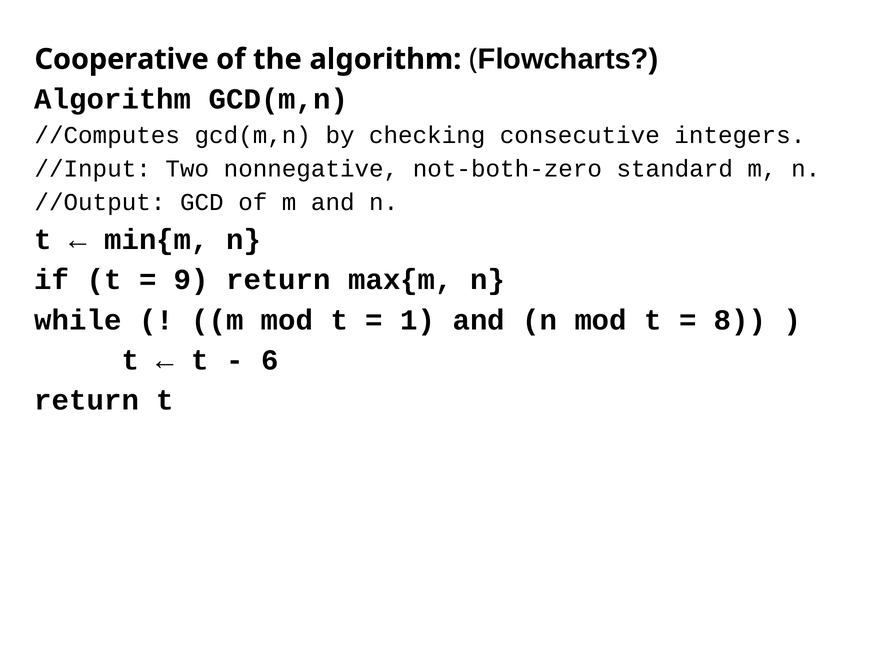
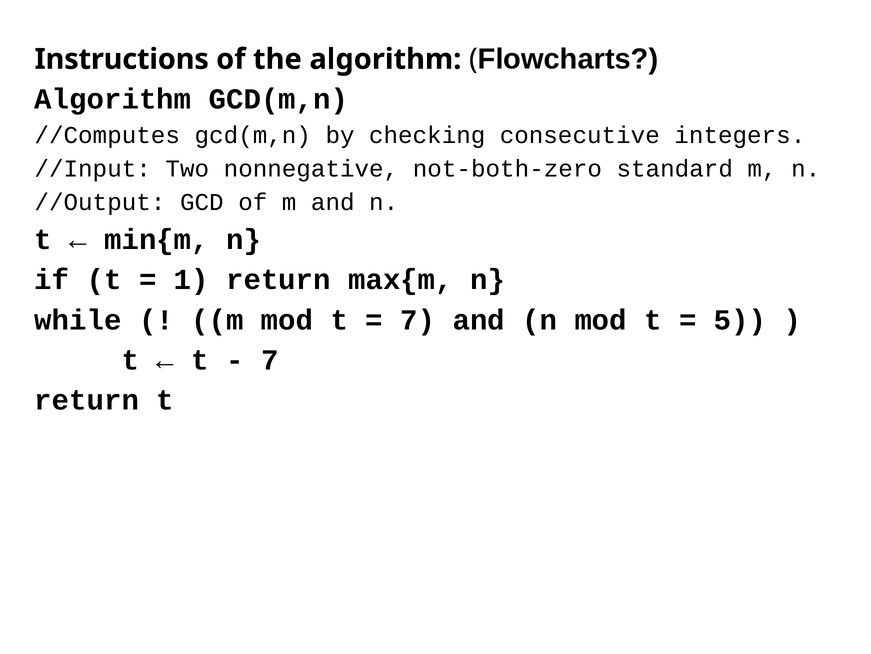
Cooperative: Cooperative -> Instructions (122, 59)
9: 9 -> 1 (191, 280)
1: 1 -> 7 (418, 320)
8: 8 -> 5 (740, 320)
6: 6 -> 7 (270, 360)
